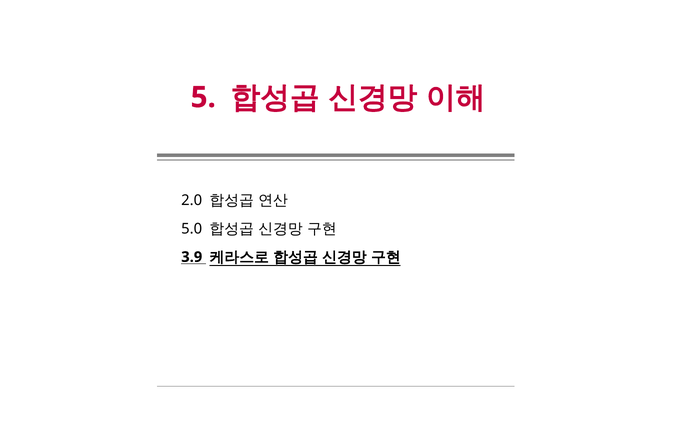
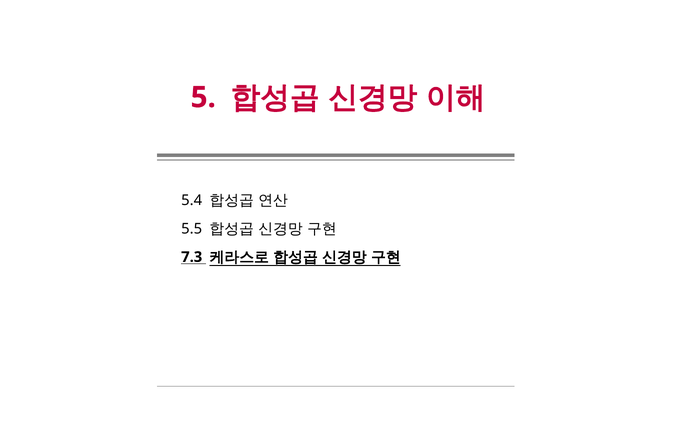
2.0: 2.0 -> 5.4 (192, 200)
5.0: 5.0 -> 5.5 (192, 228)
3.9: 3.9 -> 7.3 (192, 257)
